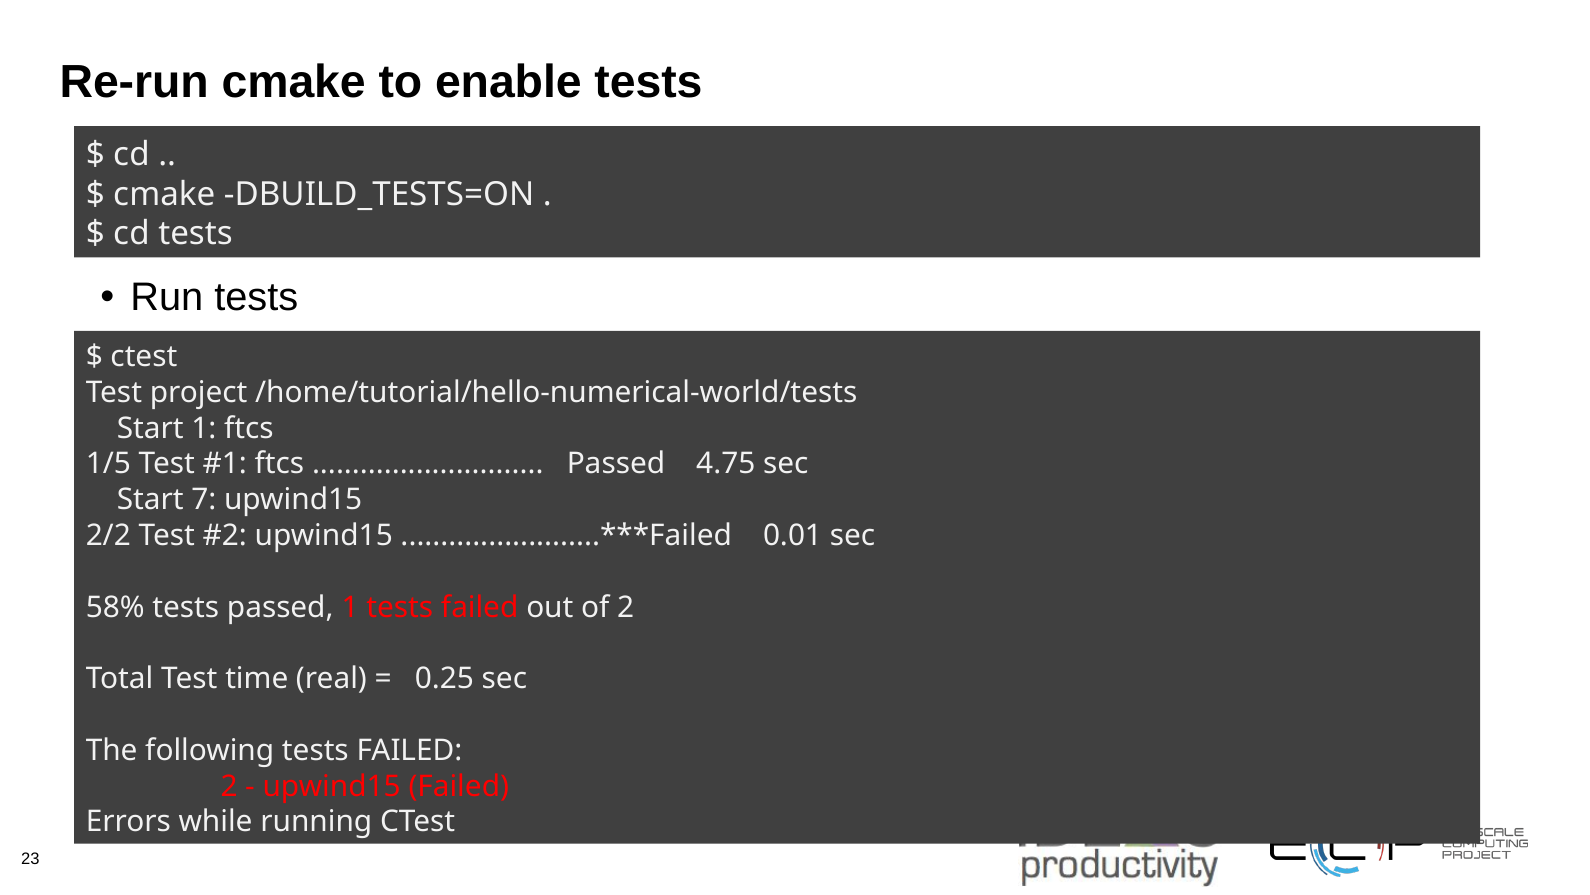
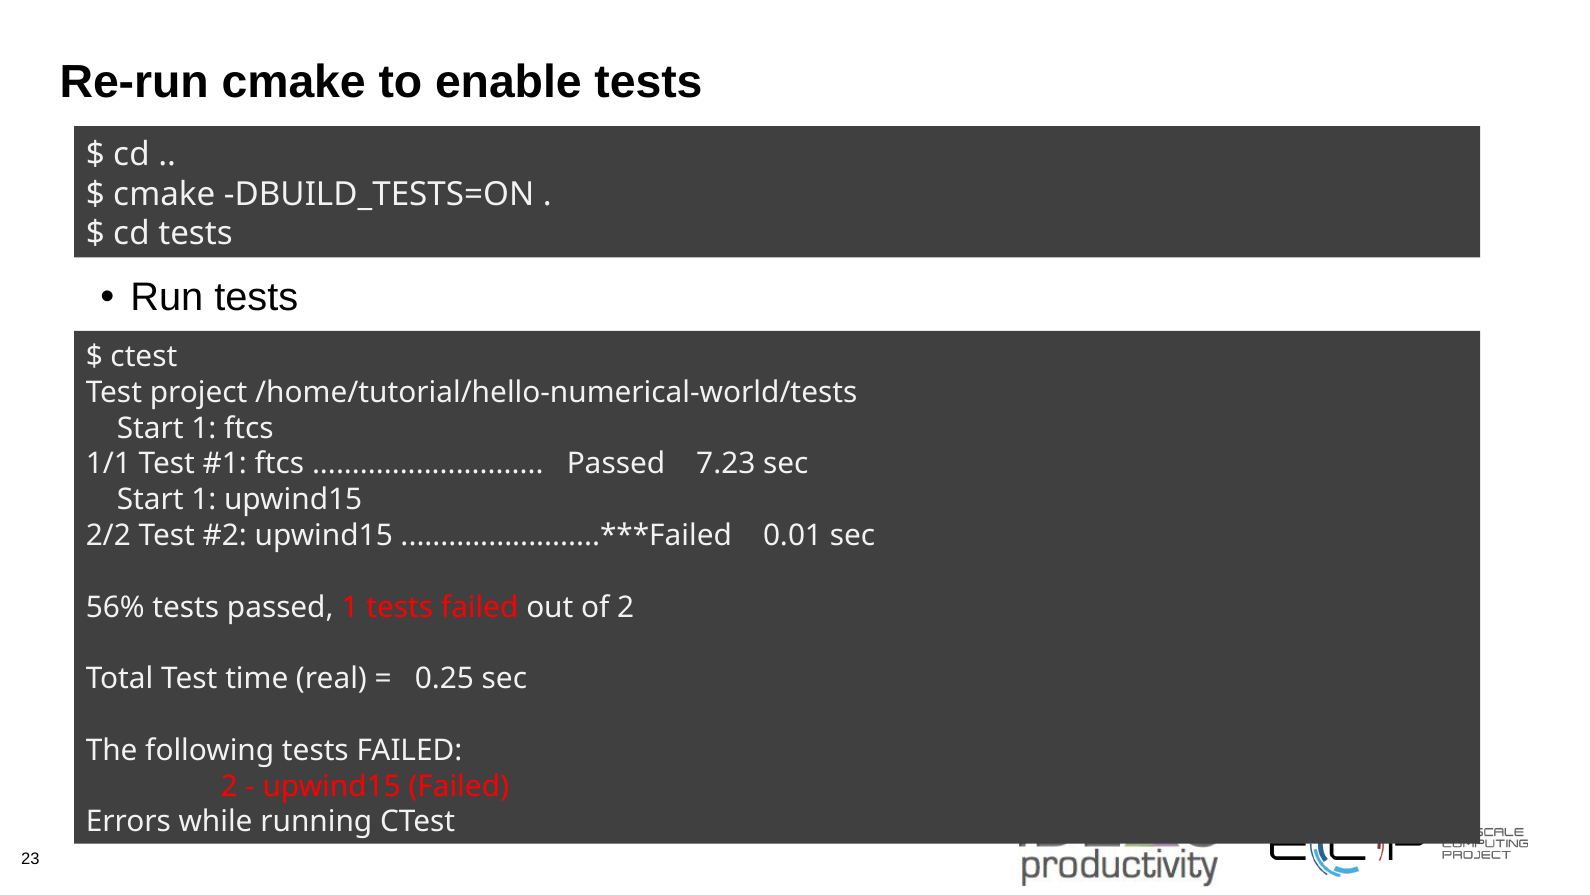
1/5: 1/5 -> 1/1 (108, 464)
4.75: 4.75 -> 7.23 (726, 464)
7: 7 -> 1 (204, 500)
58%: 58% -> 56% (115, 607)
